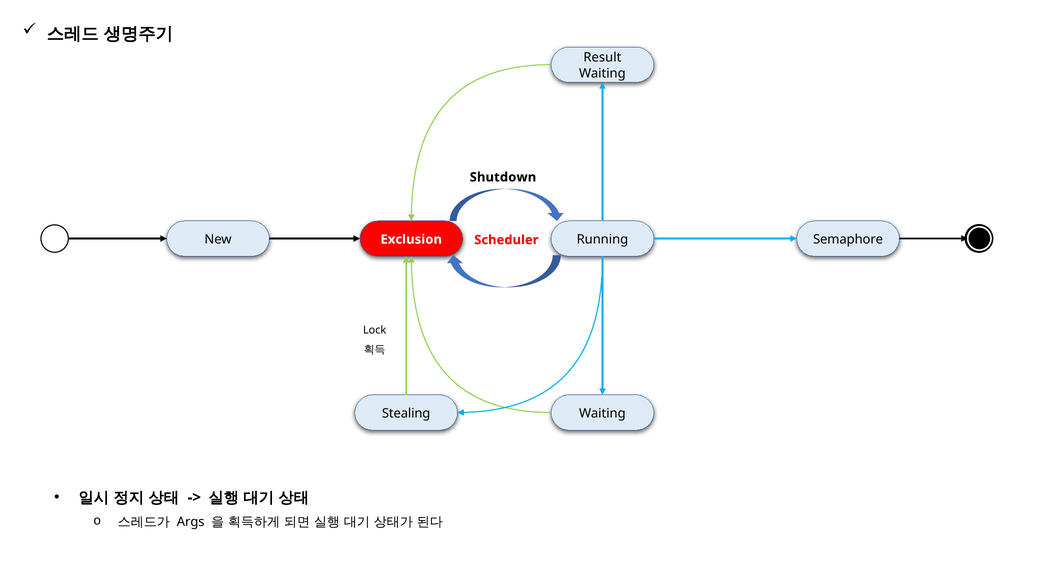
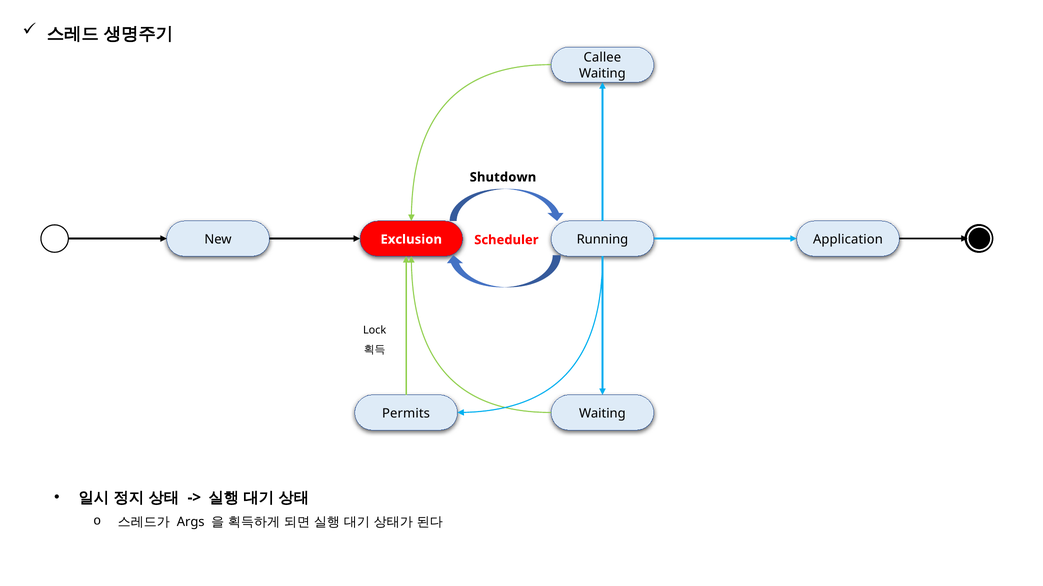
Result: Result -> Callee (602, 58)
Semaphore: Semaphore -> Application (848, 240)
Stealing: Stealing -> Permits (406, 414)
